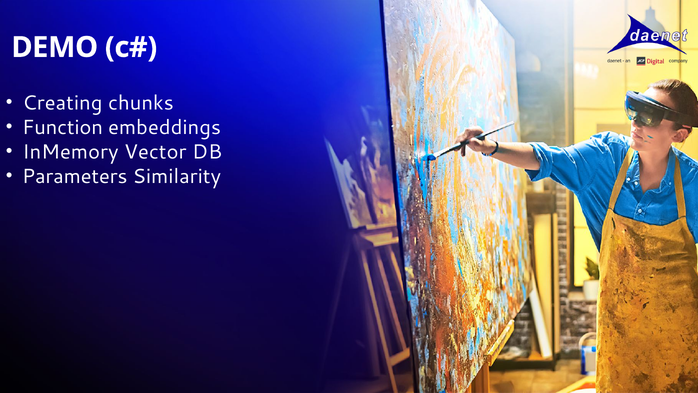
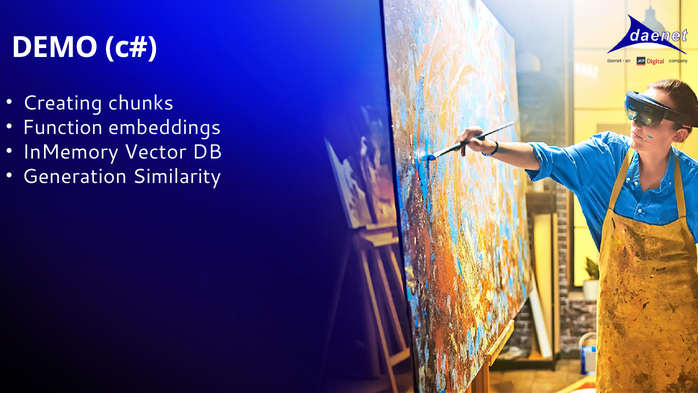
Parameters: Parameters -> Generation (75, 176)
